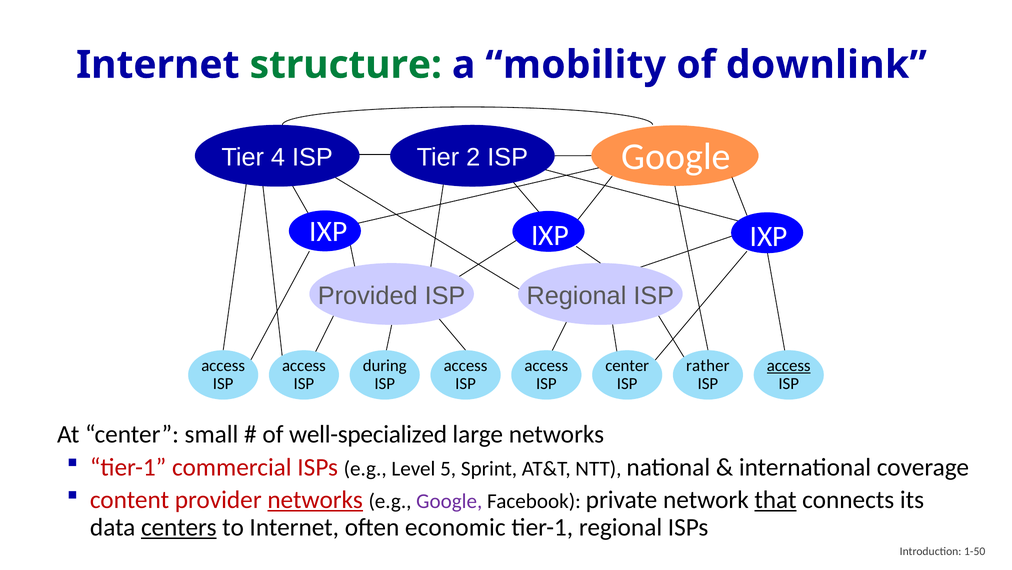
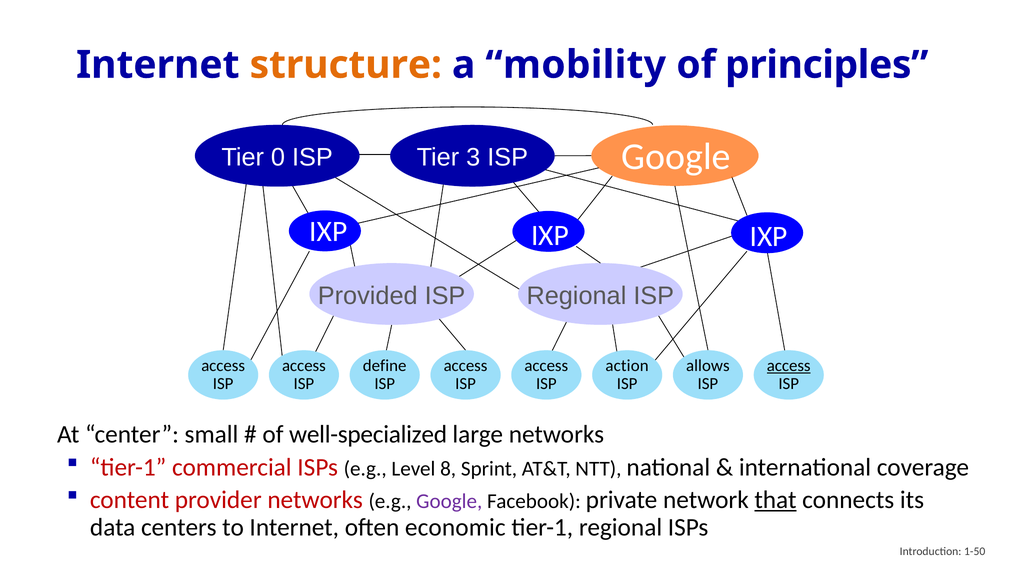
structure colour: green -> orange (346, 65)
downlink: downlink -> principles (827, 65)
4: 4 -> 0 (278, 157)
2: 2 -> 3 (473, 157)
during: during -> define (385, 365)
center: center -> action (627, 365)
rather: rather -> allows (708, 365)
5: 5 -> 8 (448, 468)
networks underline: present -> none (315, 499)
centers underline: present -> none (179, 526)
